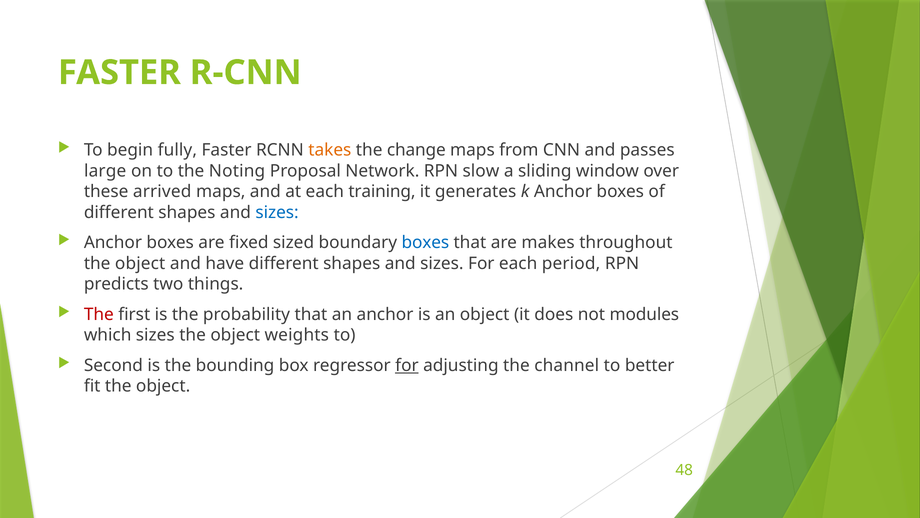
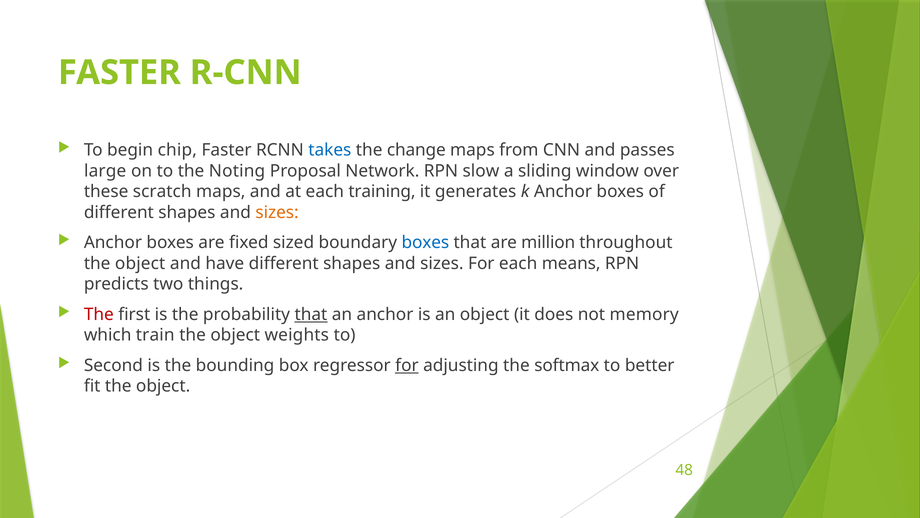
fully: fully -> chip (177, 150)
takes colour: orange -> blue (330, 150)
arrived: arrived -> scratch (162, 191)
sizes colour: blue -> orange (277, 212)
makes: makes -> million (548, 242)
period: period -> means (571, 263)
that underline: none -> present (311, 314)
modules: modules -> memory (644, 314)
which sizes: sizes -> train (155, 335)
channel: channel -> softmax (567, 365)
